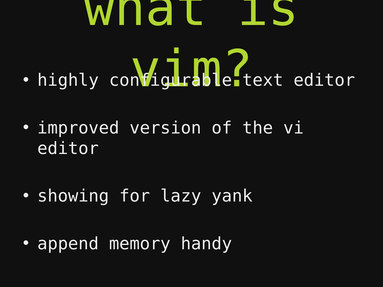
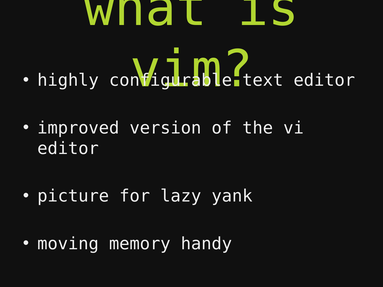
showing: showing -> picture (73, 196)
append: append -> moving (68, 244)
